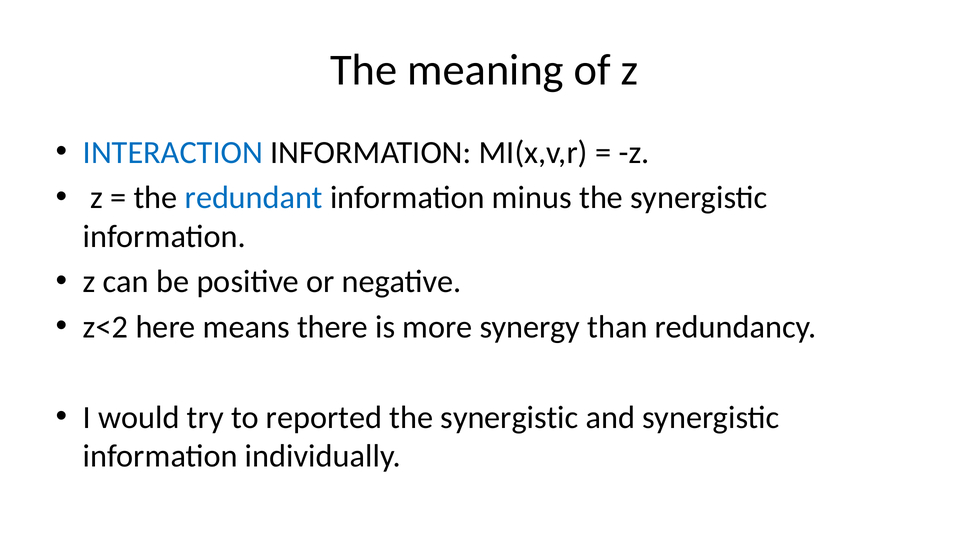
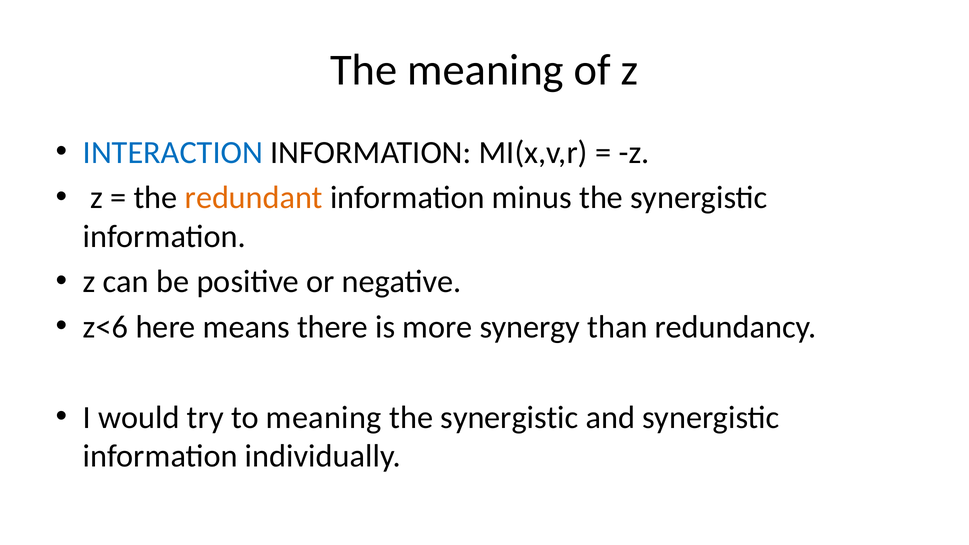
redundant colour: blue -> orange (254, 198)
z<2: z<2 -> z<6 (106, 327)
to reported: reported -> meaning (324, 417)
